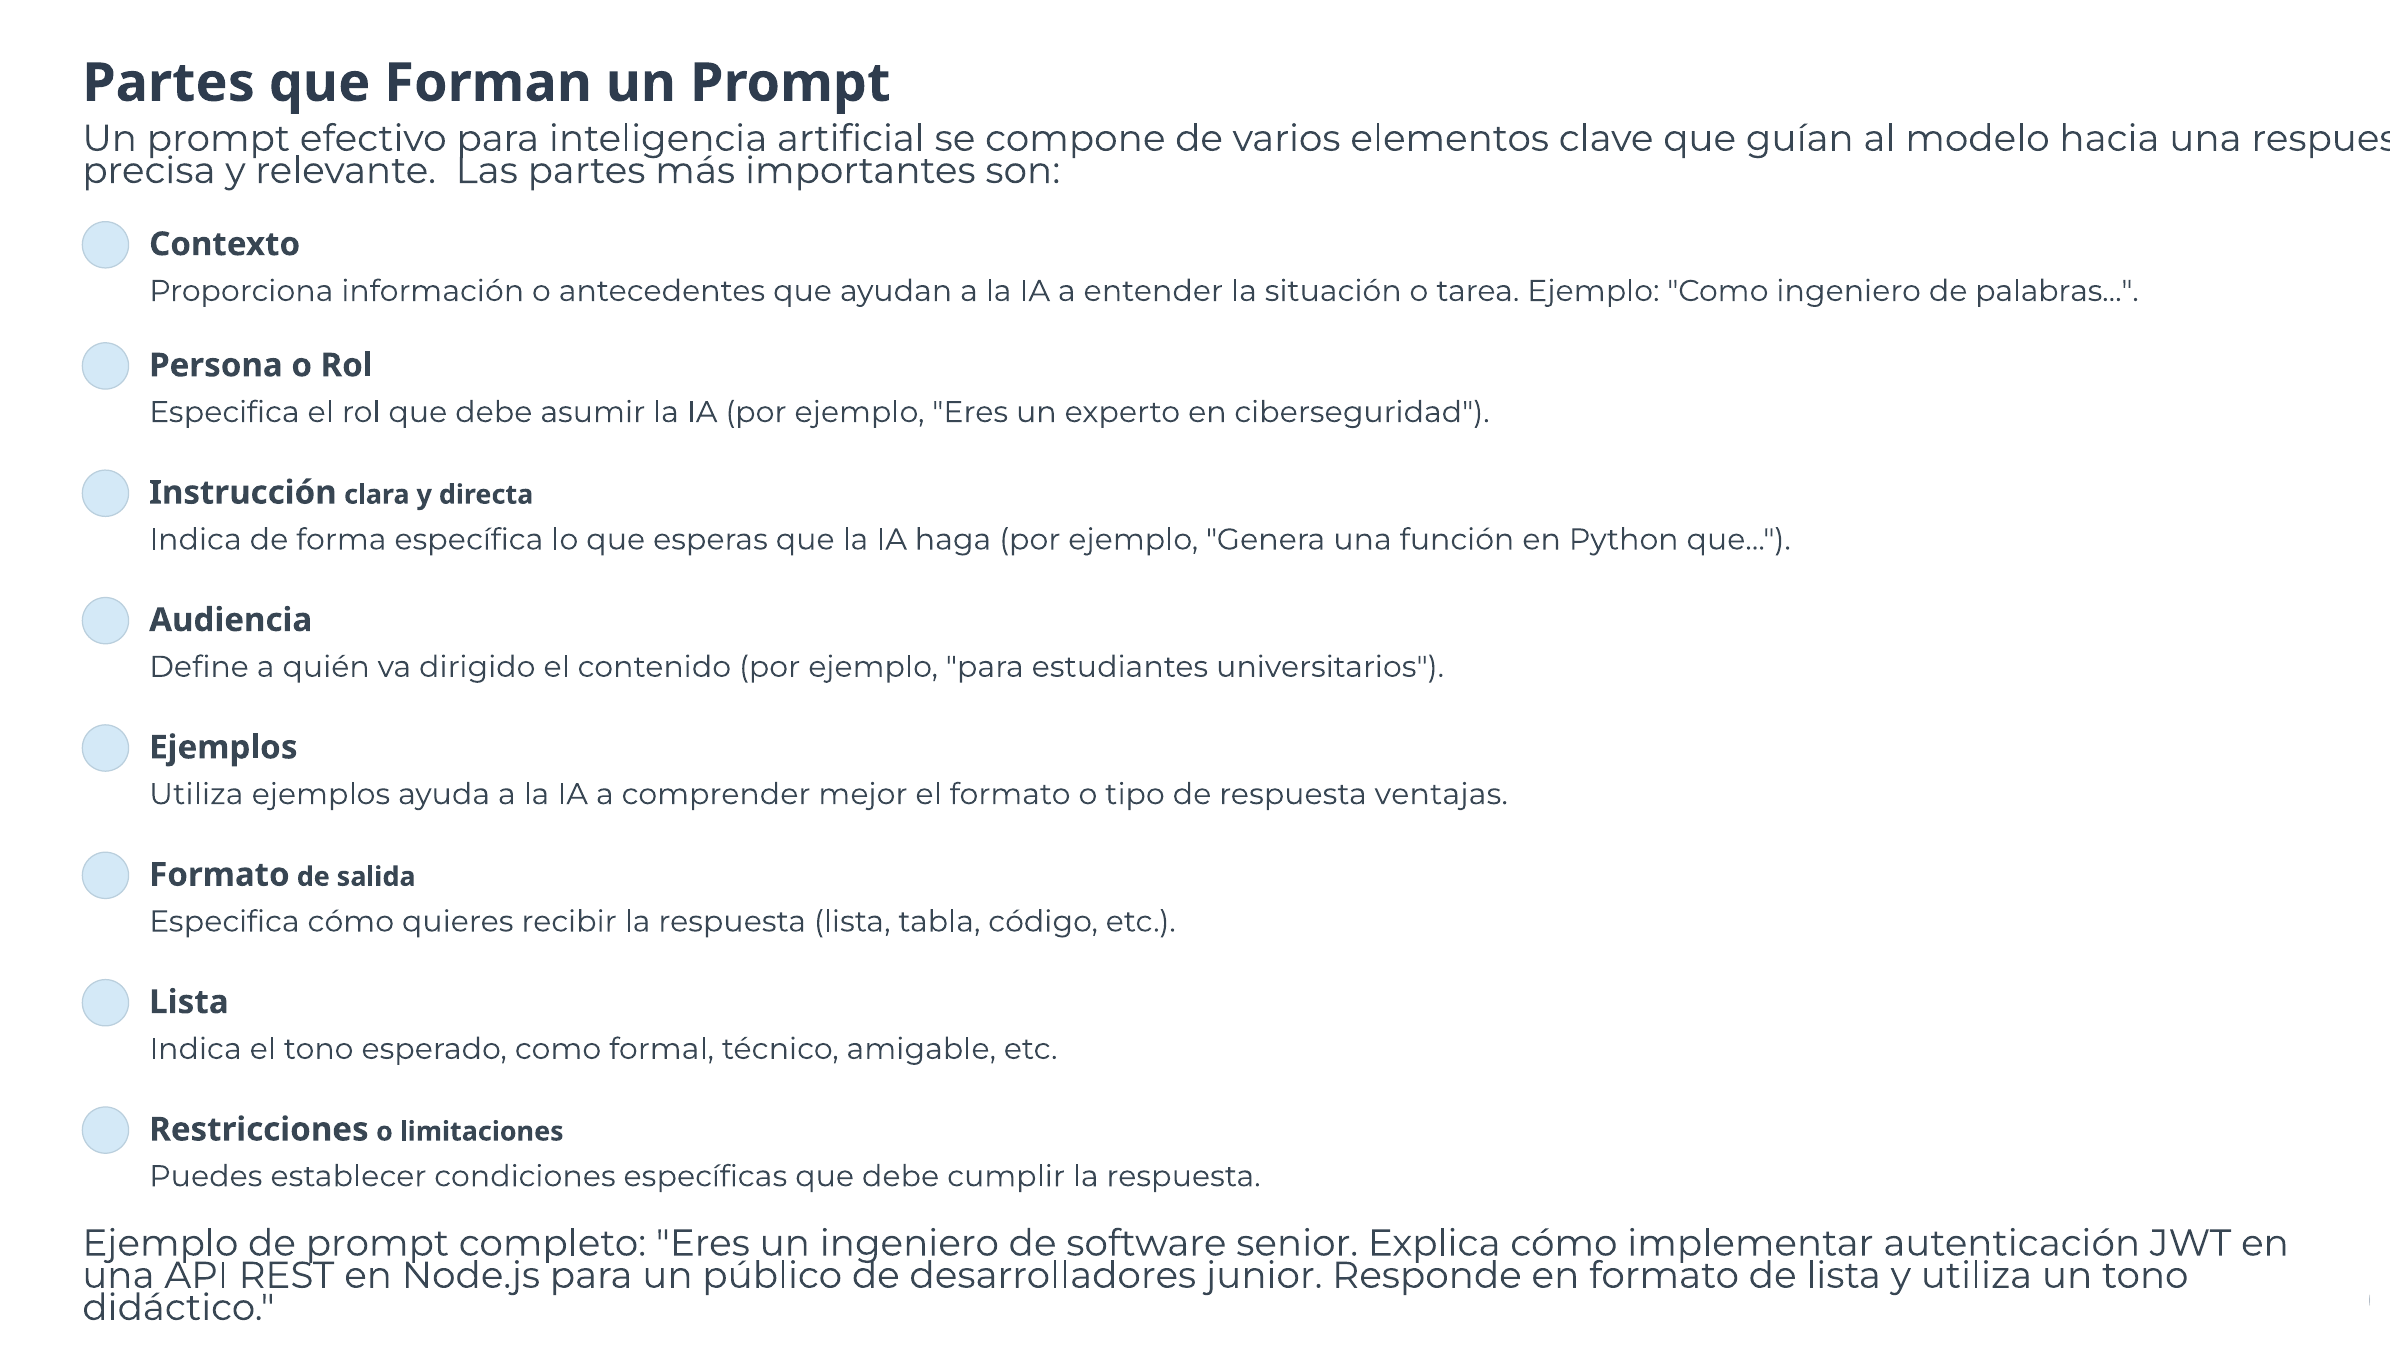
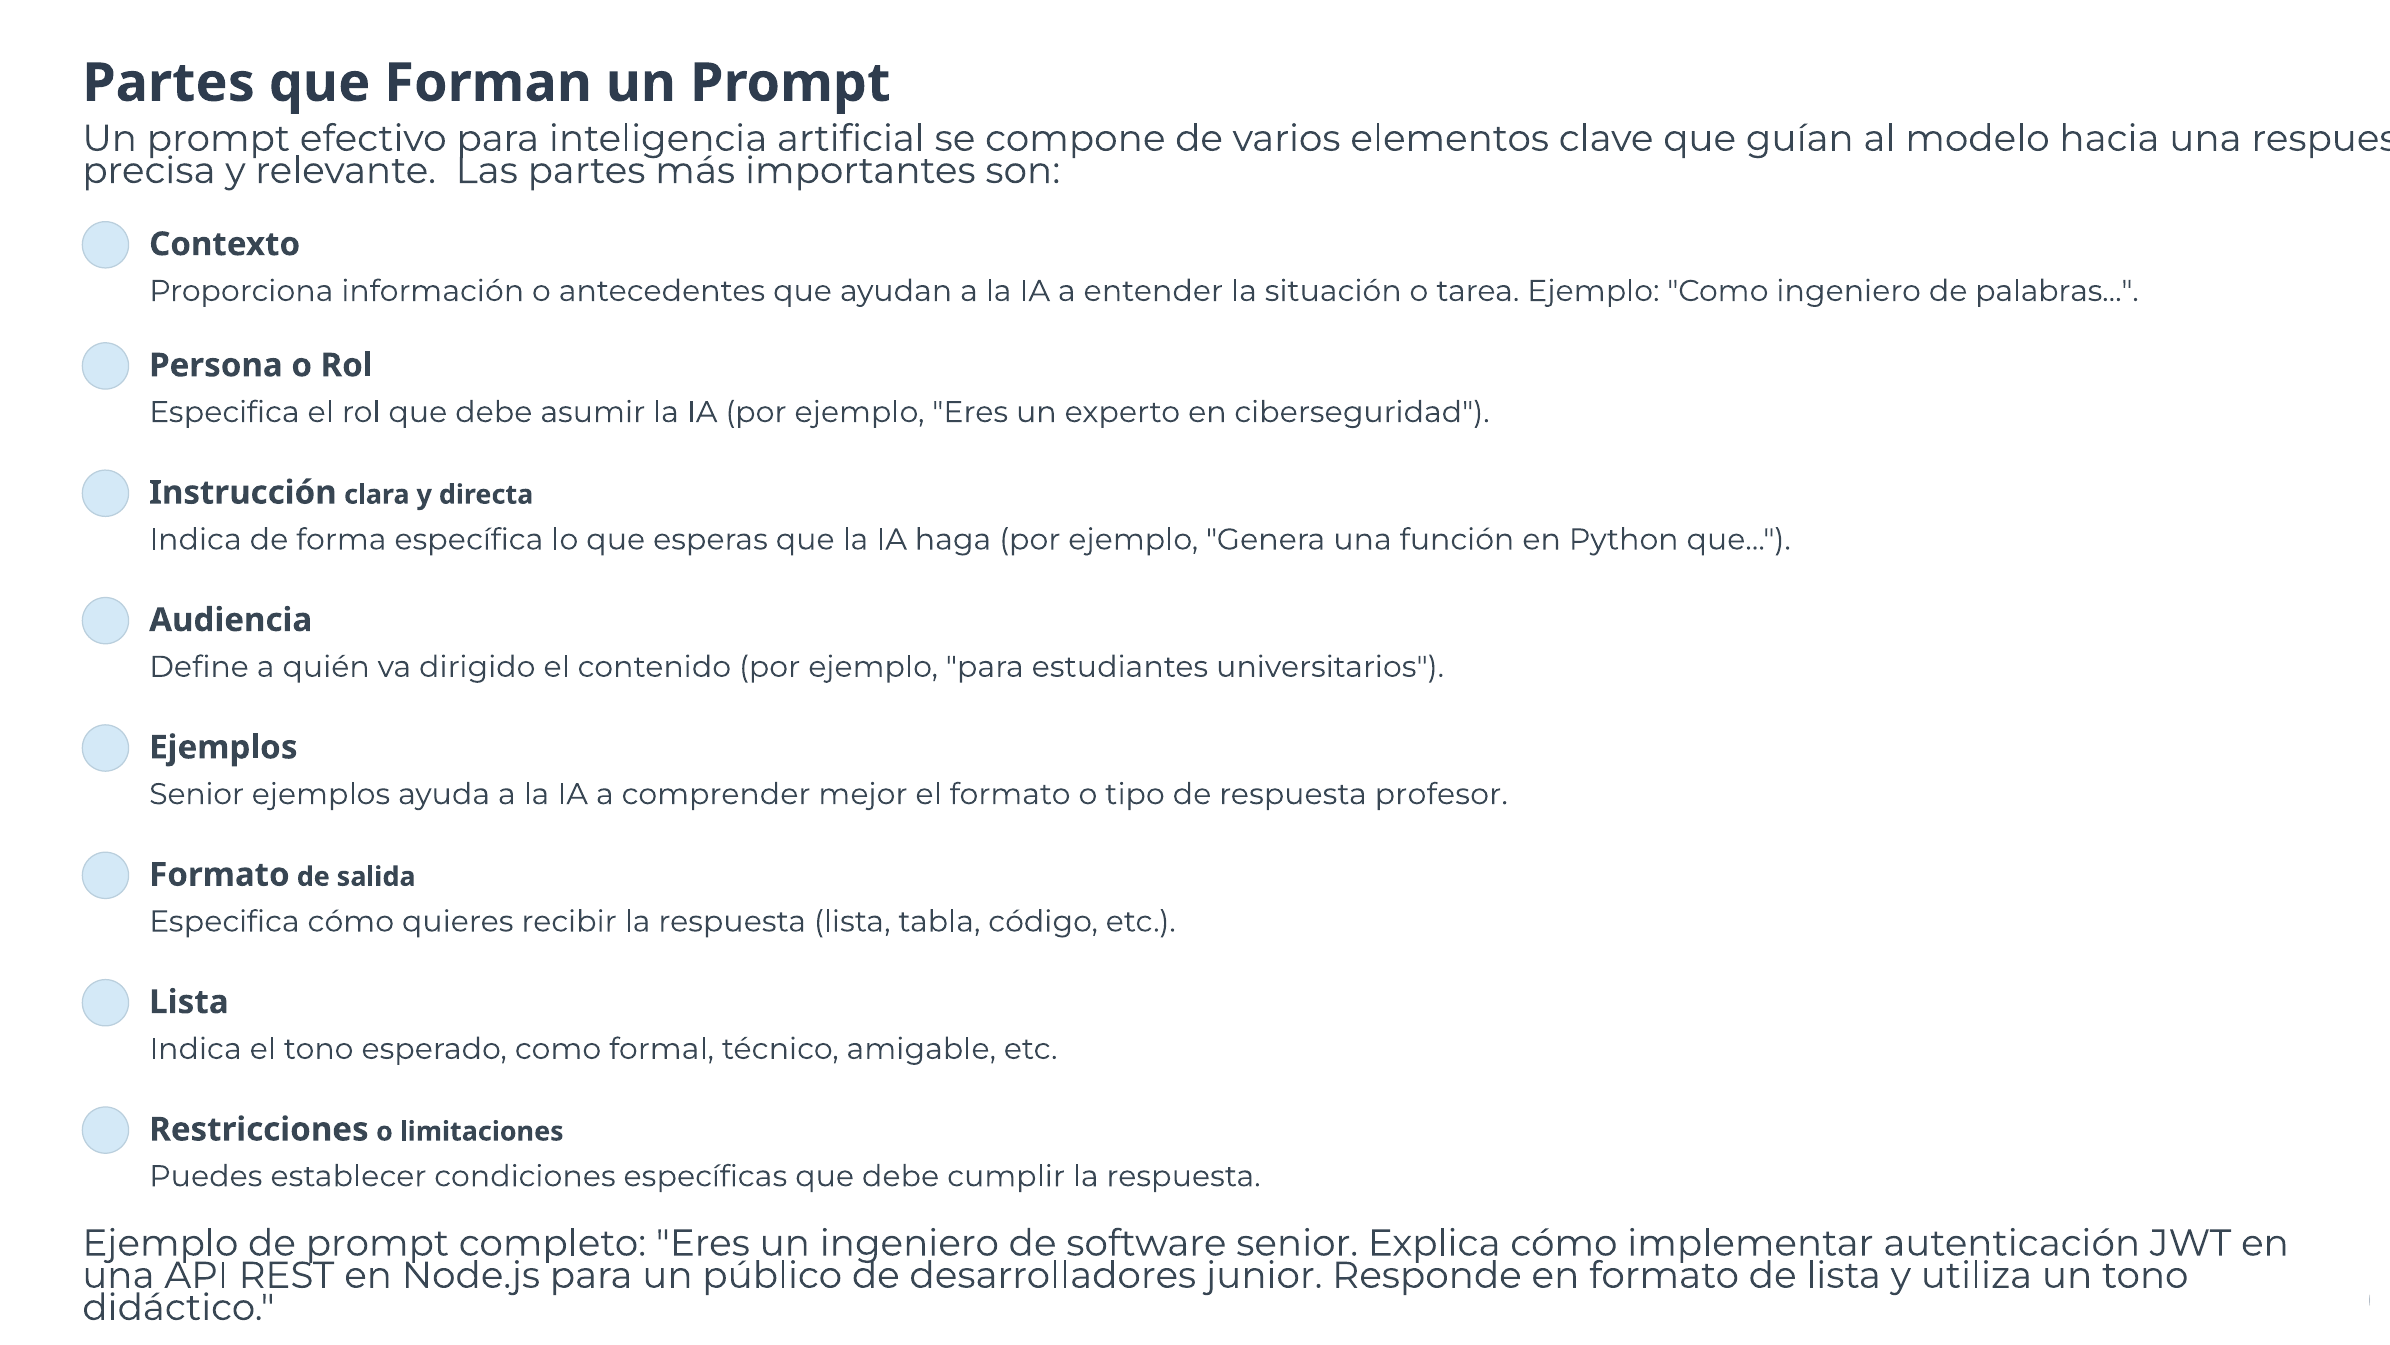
Utiliza: Utiliza -> Senior (197, 794)
ventajas: ventajas -> profesor (1441, 794)
